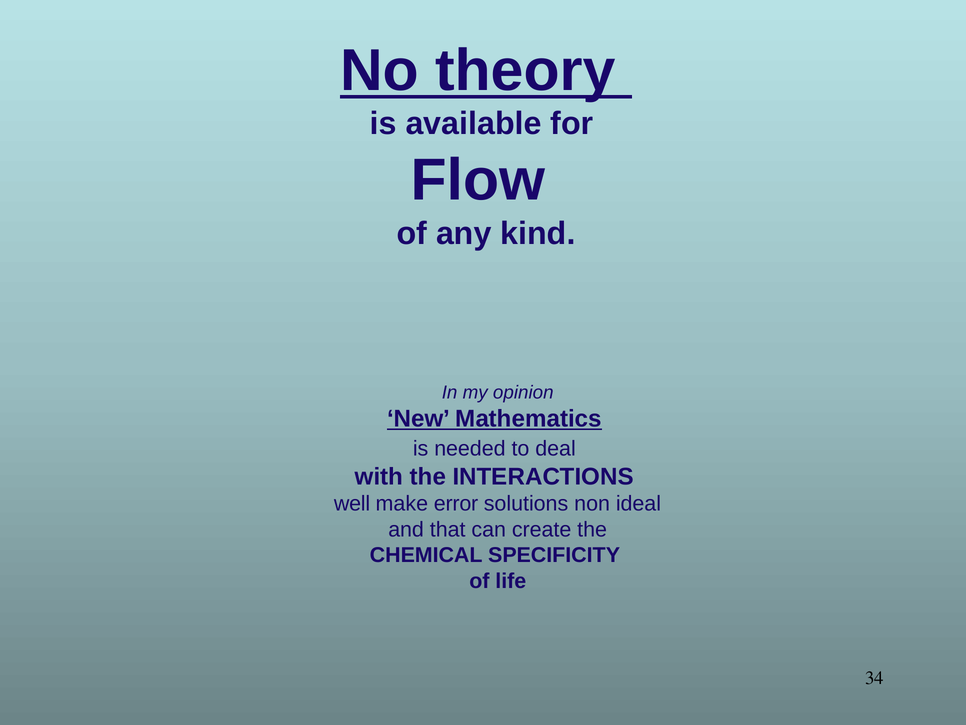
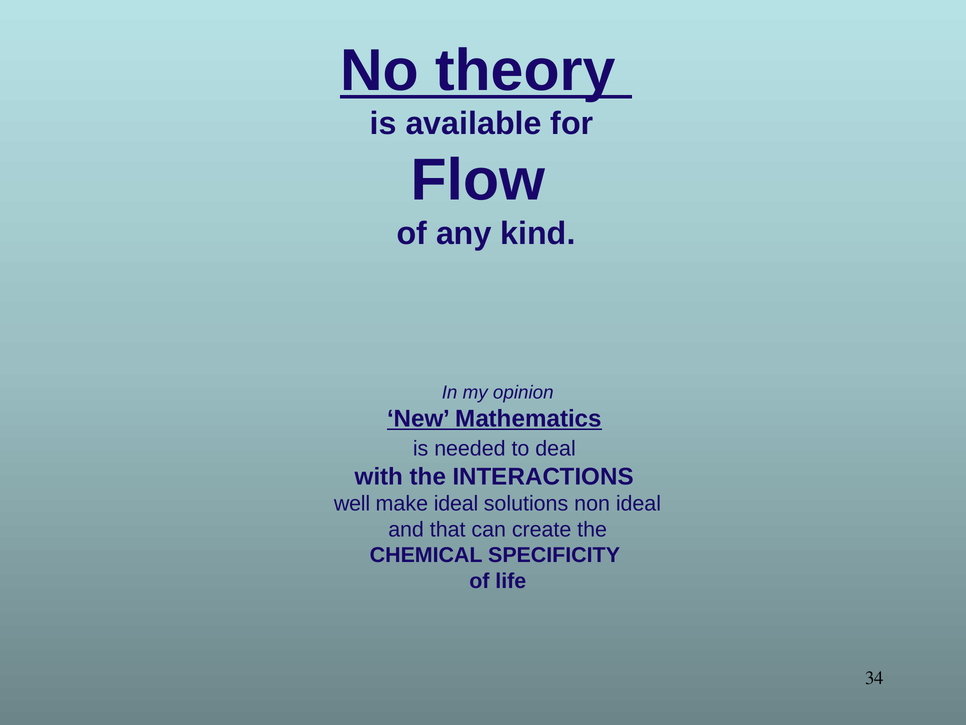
make error: error -> ideal (456, 503)
